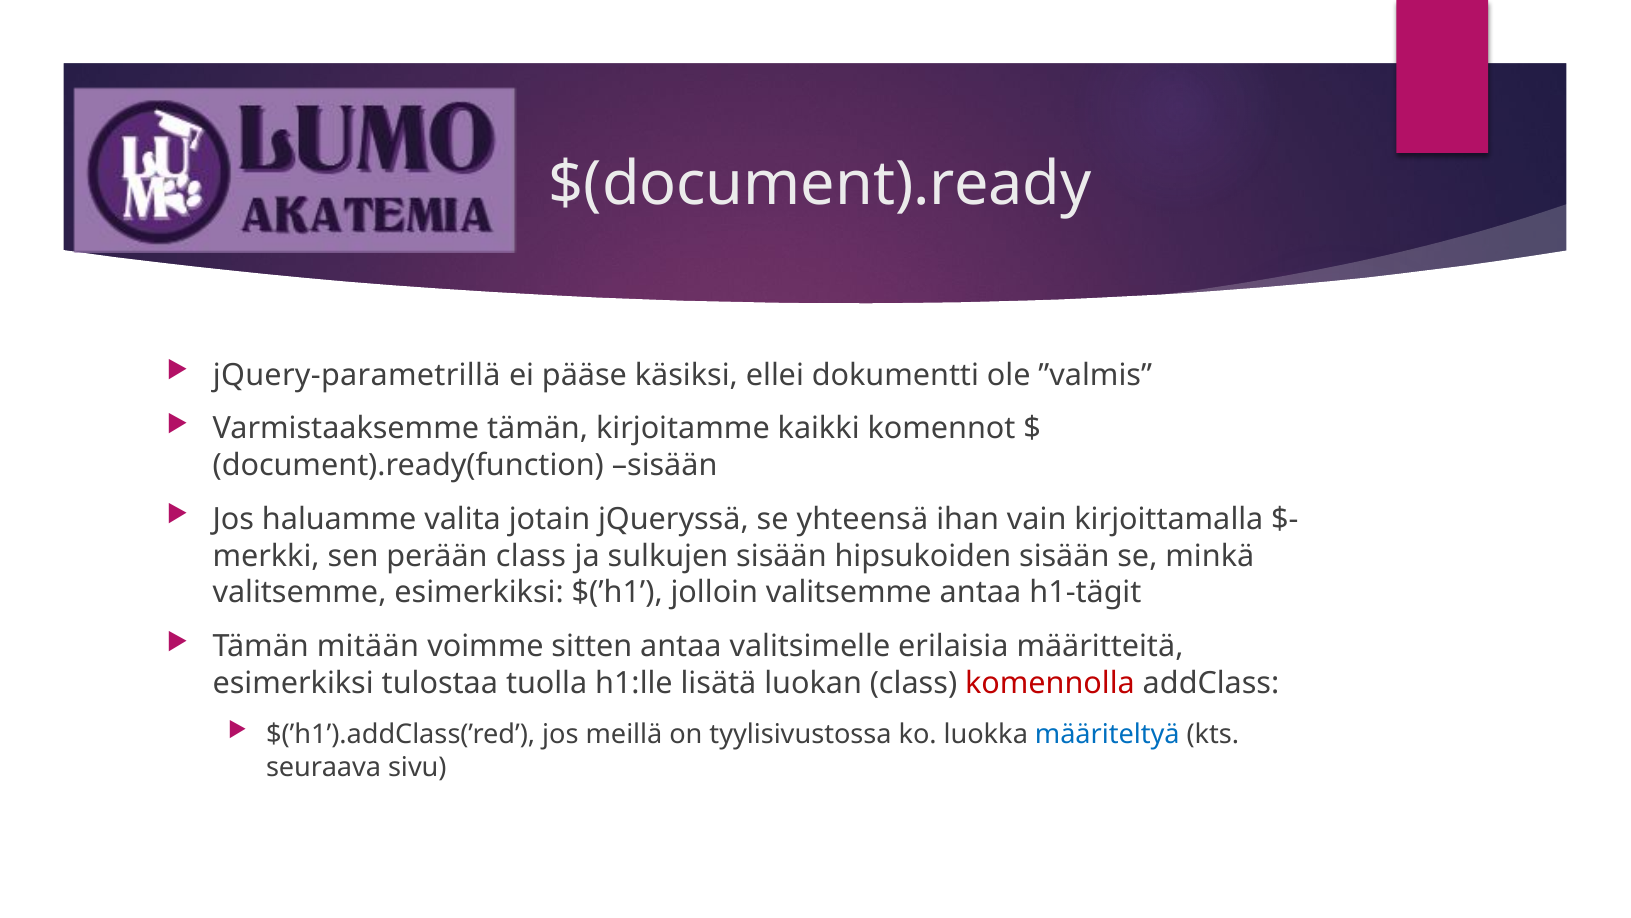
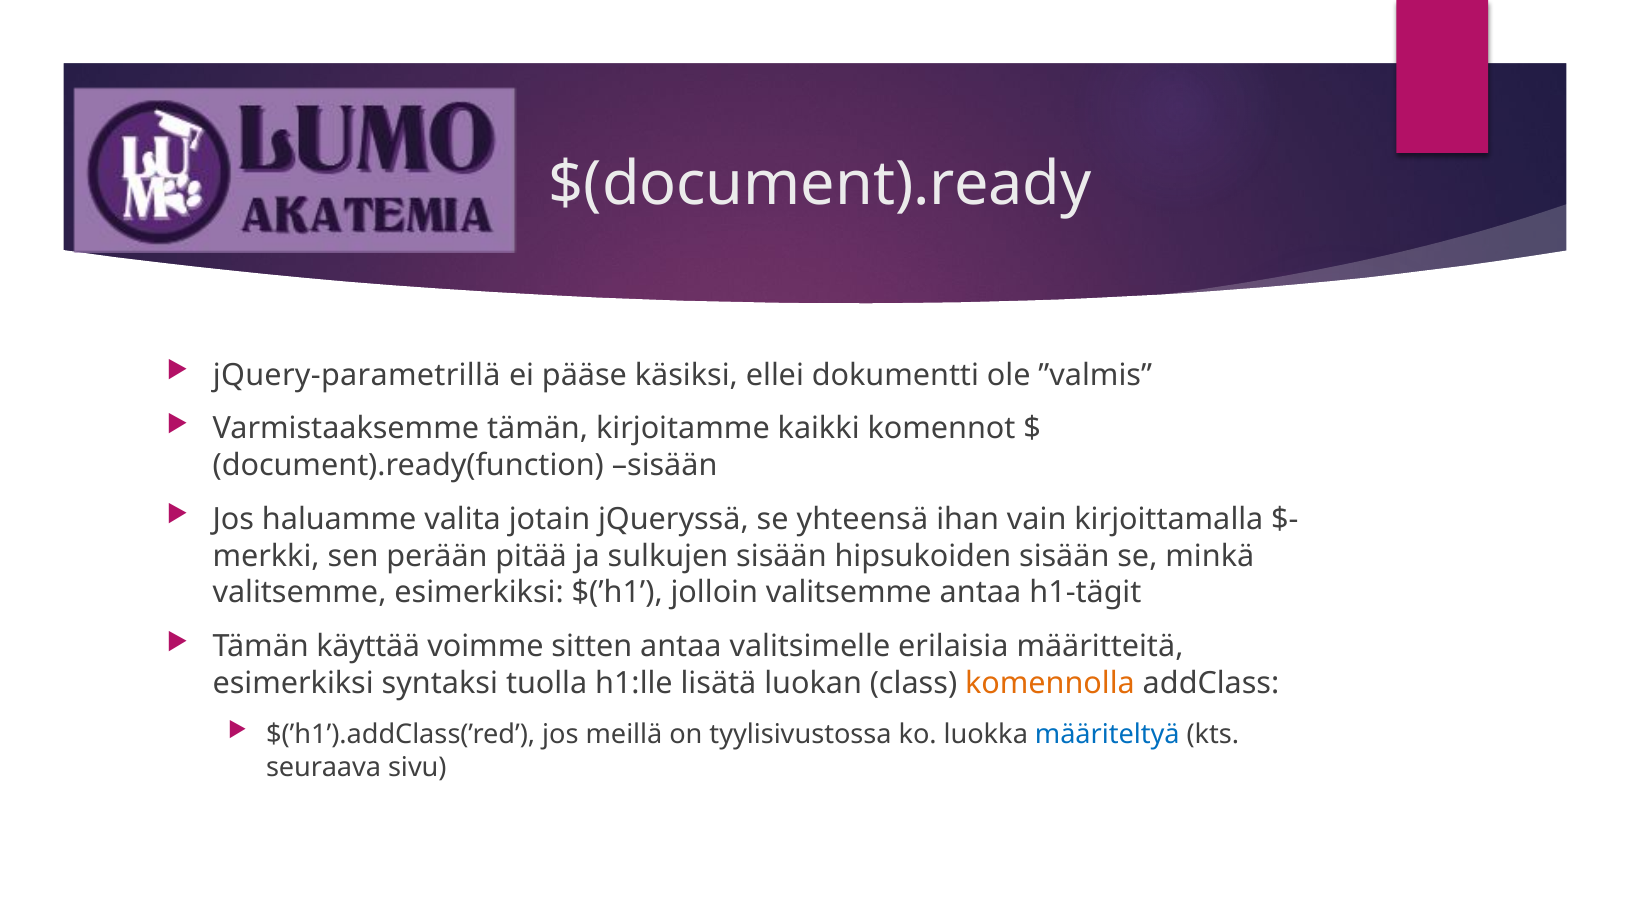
perään class: class -> pitää (531, 556)
mitään: mitään -> käyttää (368, 646)
tulostaa: tulostaa -> syntaksi (440, 683)
komennolla colour: red -> orange (1050, 683)
